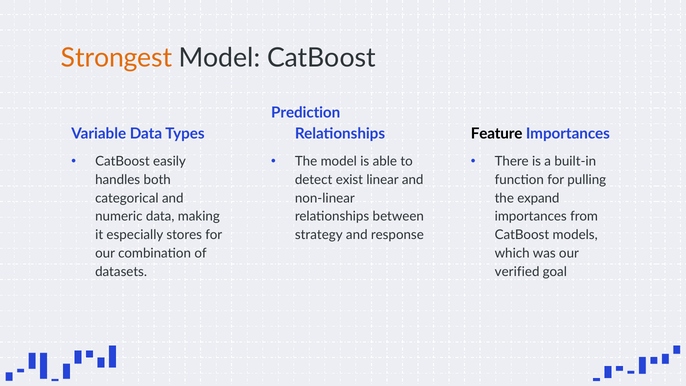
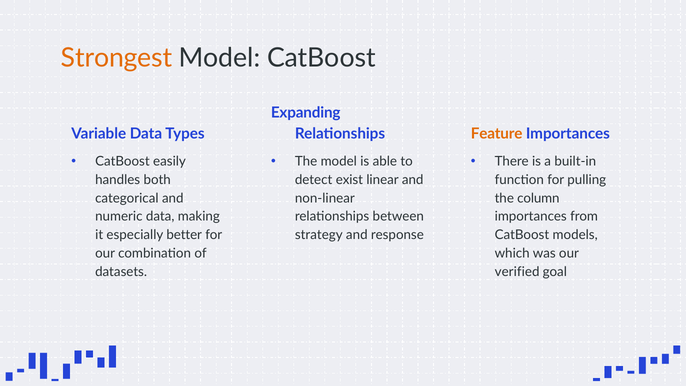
Prediction: Prediction -> Expanding (306, 113)
Feature colour: black -> orange (497, 134)
expand: expand -> column (538, 198)
stores: stores -> better (184, 235)
